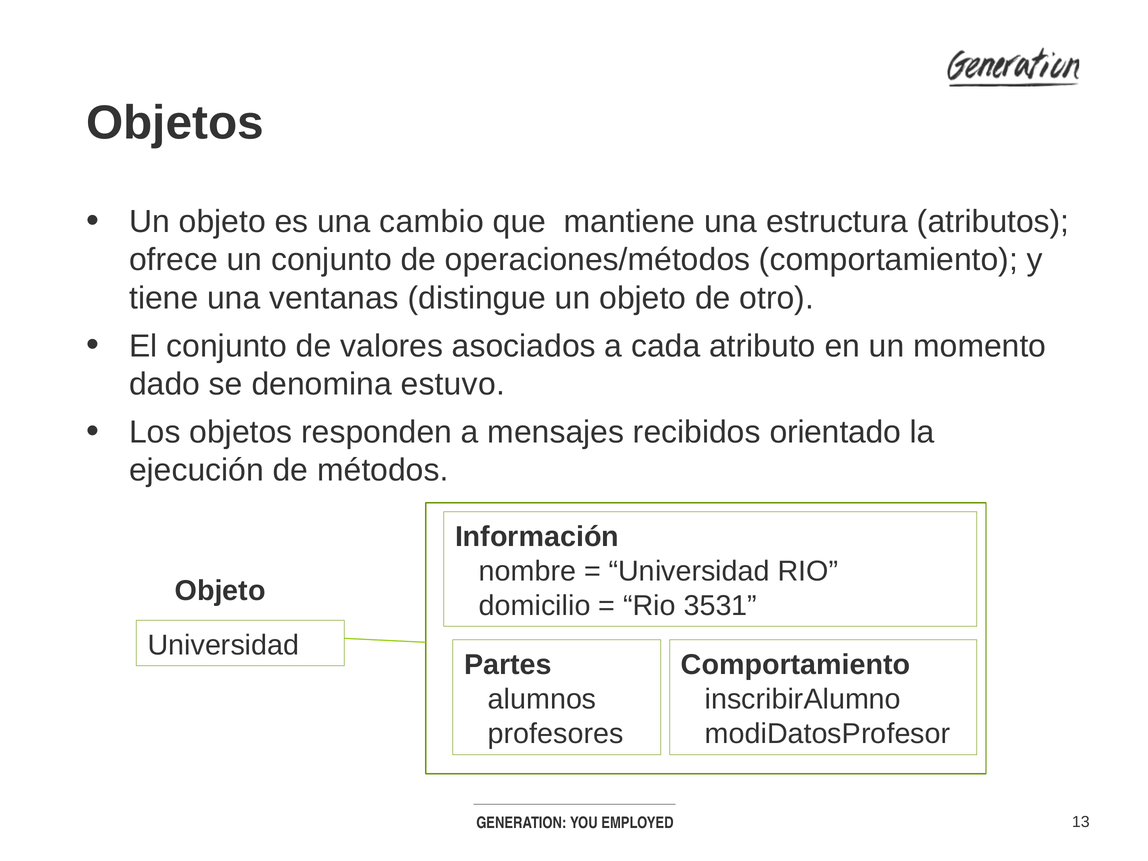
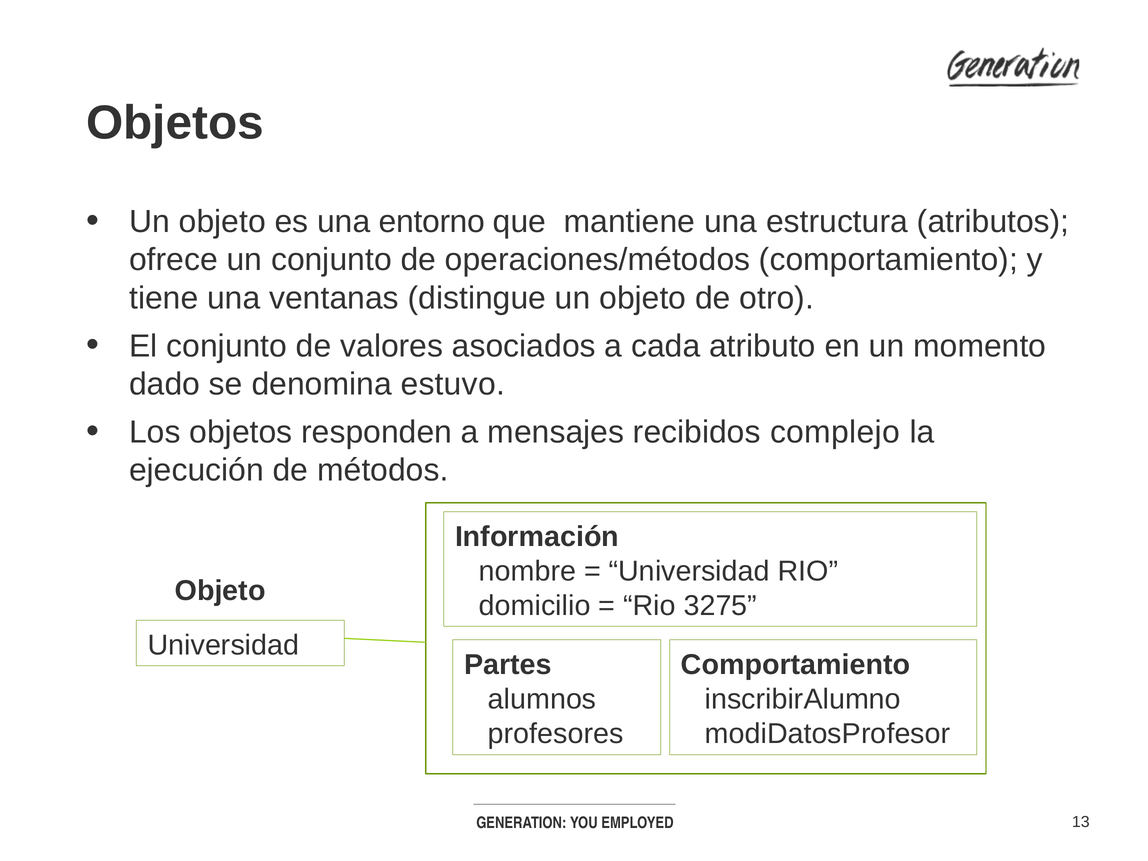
cambio: cambio -> entorno (432, 222)
orientado: orientado -> complejo (835, 432)
3531: 3531 -> 3275 (720, 606)
